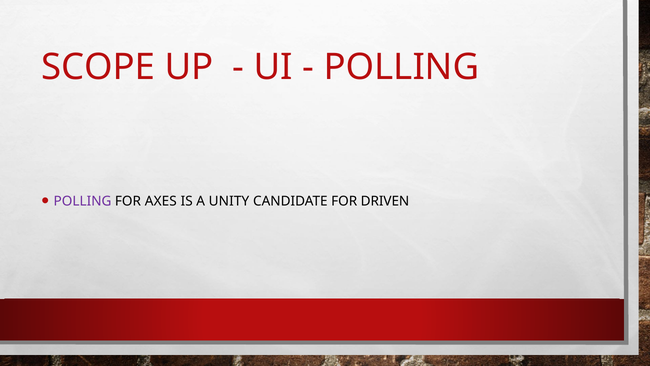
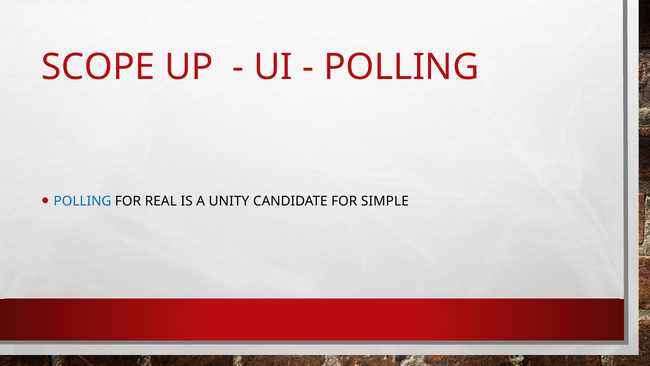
POLLING colour: purple -> blue (83, 201)
AXES: AXES -> REAL (161, 201)
DRIVEN: DRIVEN -> SIMPLE (385, 201)
